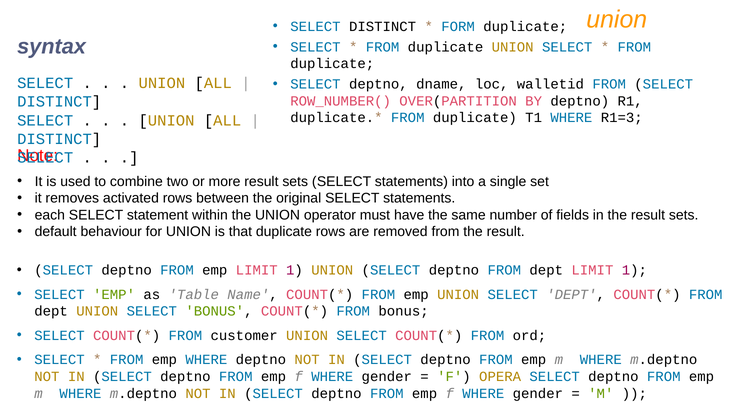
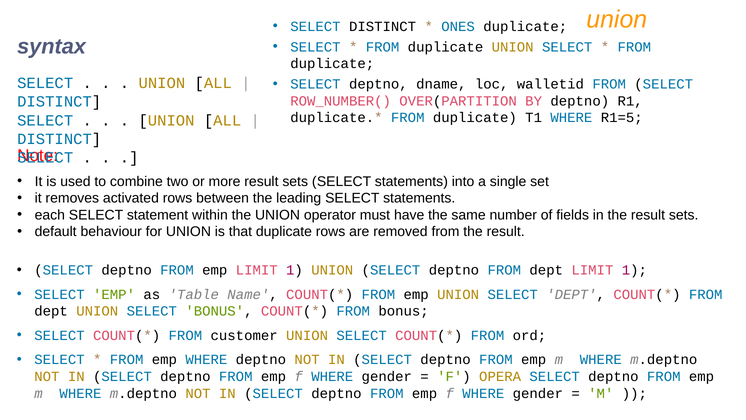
FORM: FORM -> ONES (458, 26)
R1=3: R1=3 -> R1=5 (622, 118)
original: original -> leading (299, 198)
